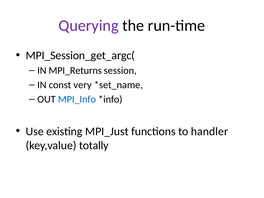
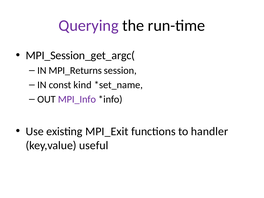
very: very -> kind (83, 85)
MPI_Info colour: blue -> purple (77, 99)
MPI_Just: MPI_Just -> MPI_Exit (107, 131)
totally: totally -> useful (94, 145)
